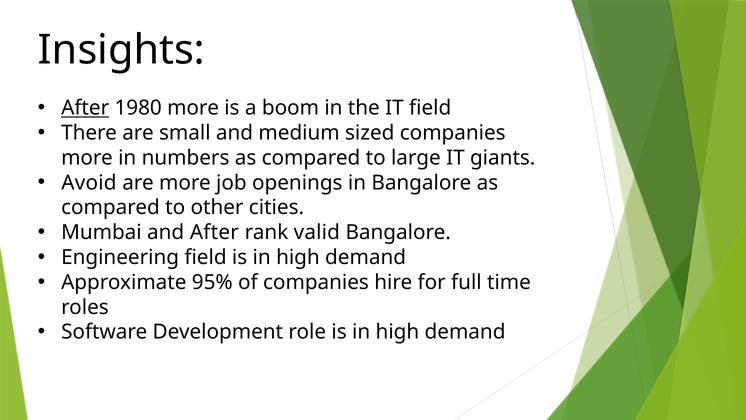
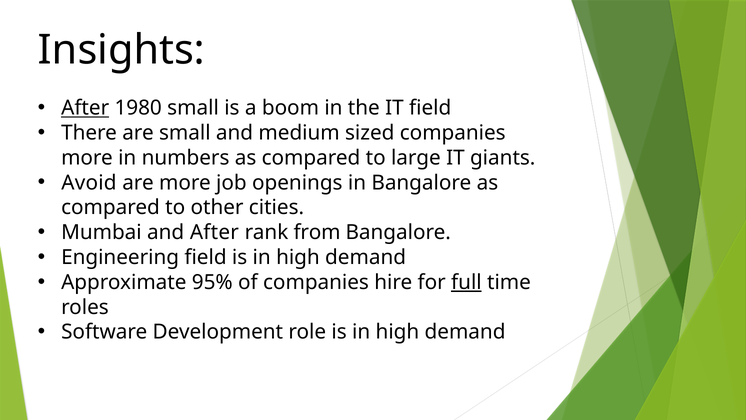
1980 more: more -> small (193, 108)
valid: valid -> from (317, 232)
full underline: none -> present (466, 282)
